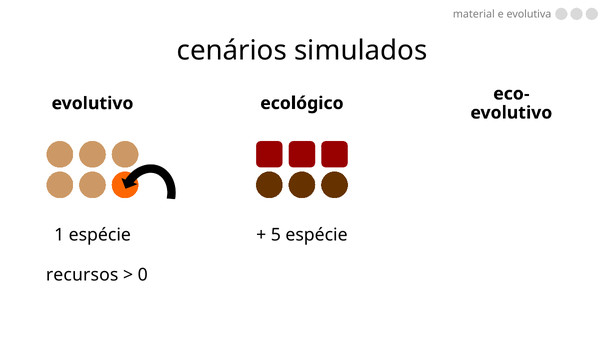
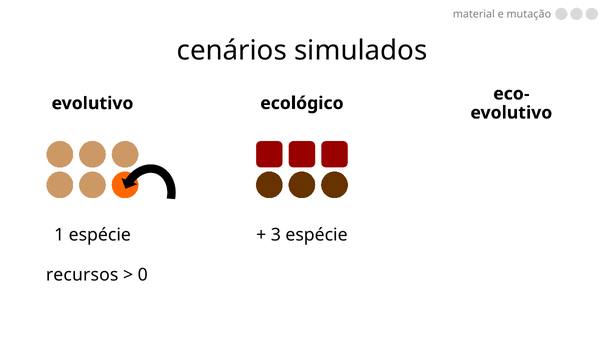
evolutiva: evolutiva -> mutação (529, 14)
5: 5 -> 3 (276, 235)
